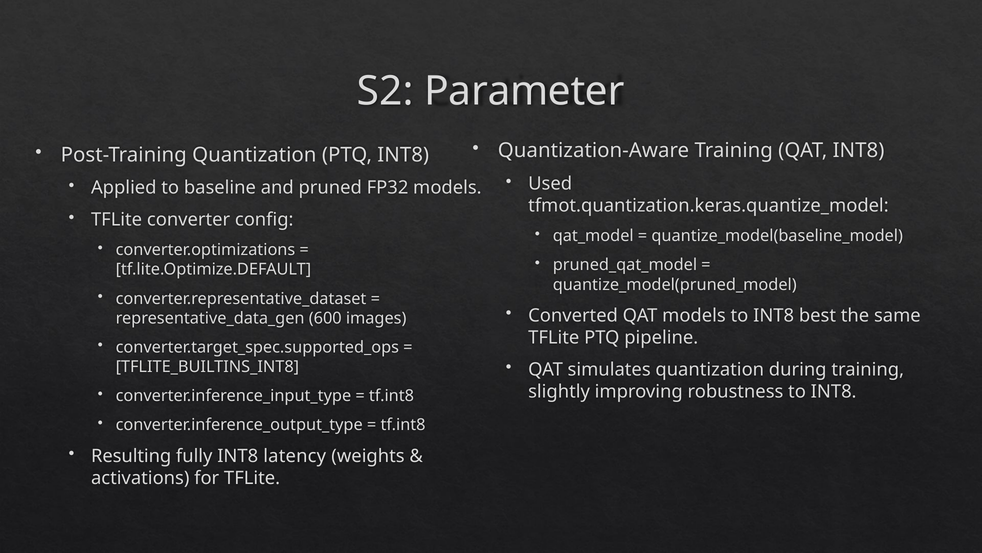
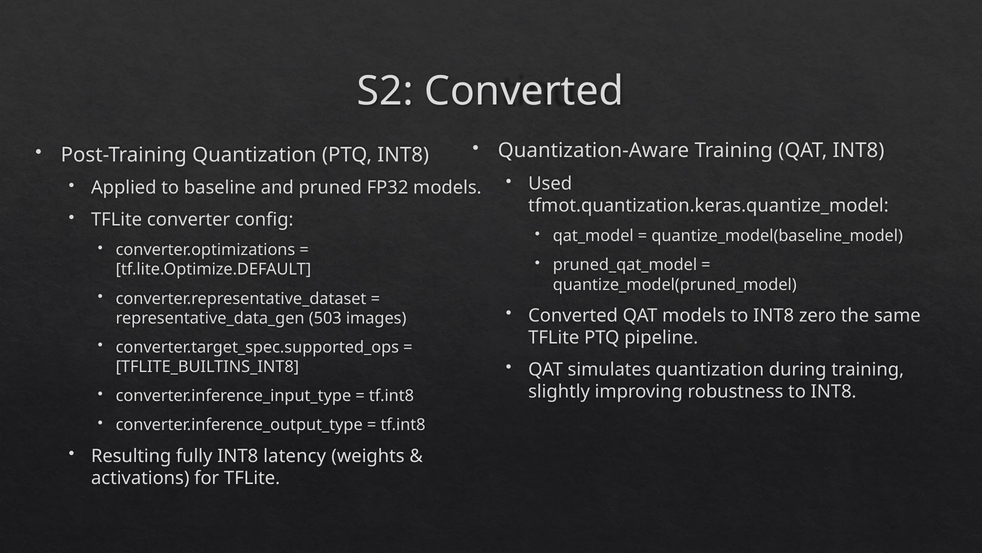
S2 Parameter: Parameter -> Converted (524, 91)
best: best -> zero (818, 315)
600: 600 -> 503 (325, 318)
